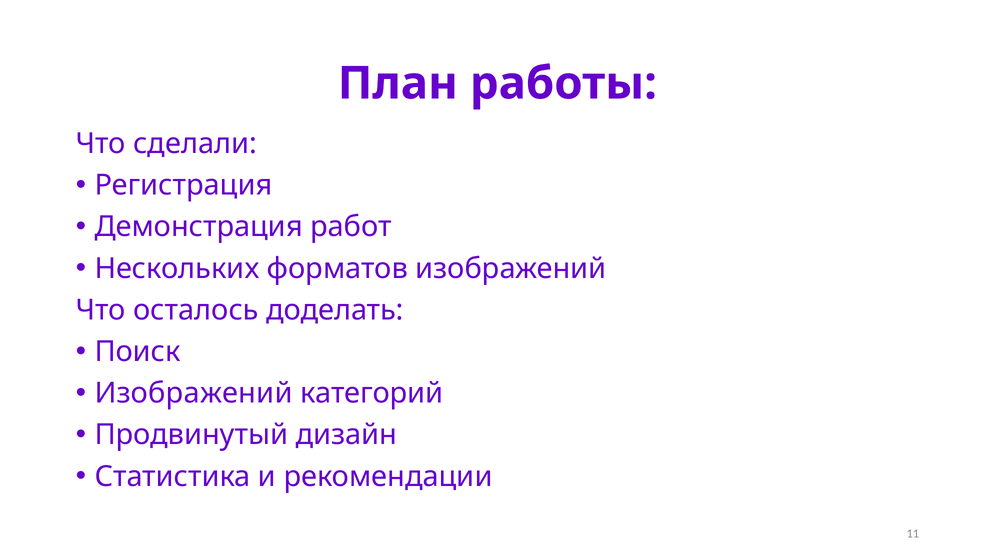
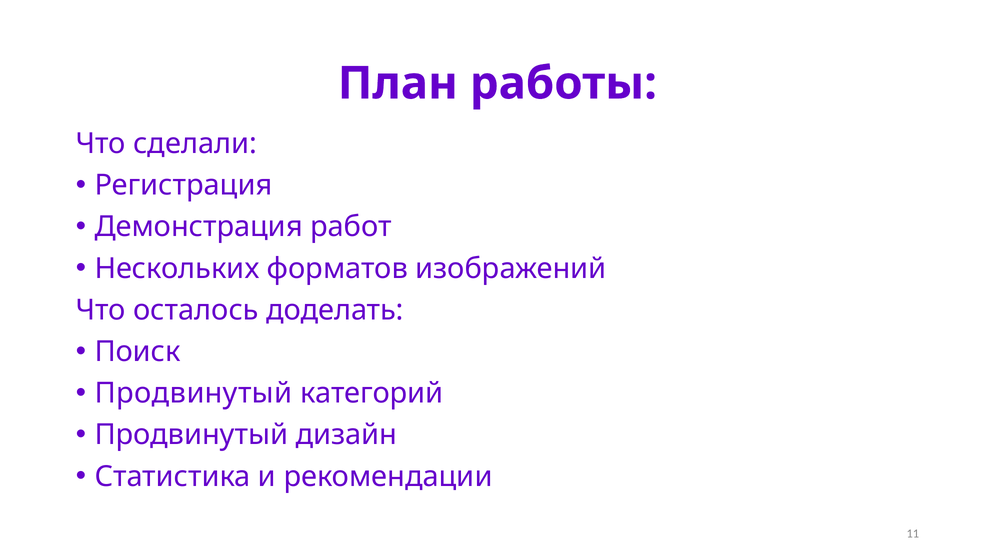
Изображений: Изображений -> Продвинутый (194, 394)
